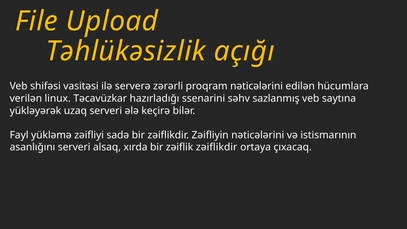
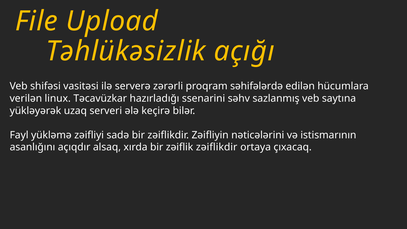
proqram nəticələrini: nəticələrini -> səhifələrdə (257, 86)
asanlığını serveri: serveri -> açıqdır (74, 147)
